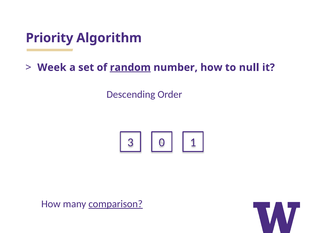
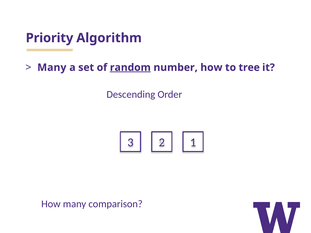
Week: Week -> Many (52, 68)
null: null -> tree (249, 68)
0: 0 -> 2 (162, 143)
comparison underline: present -> none (116, 204)
